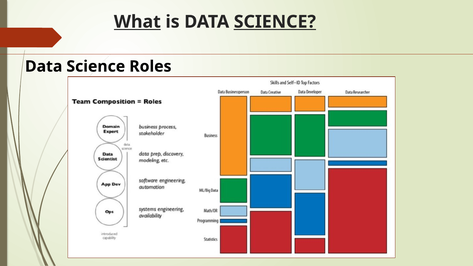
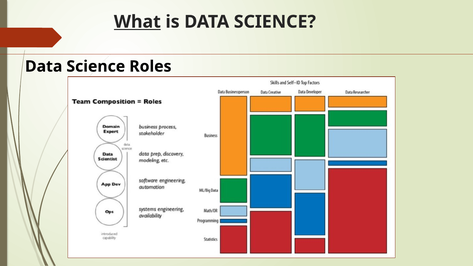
SCIENCE underline: present -> none (275, 22)
